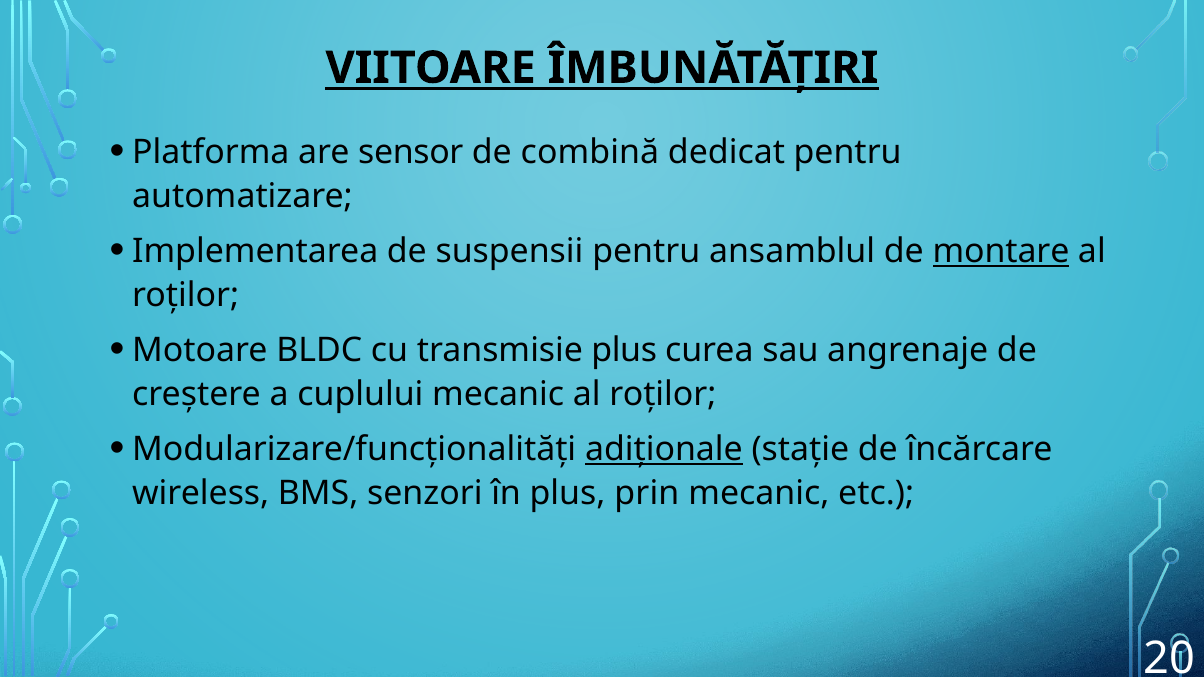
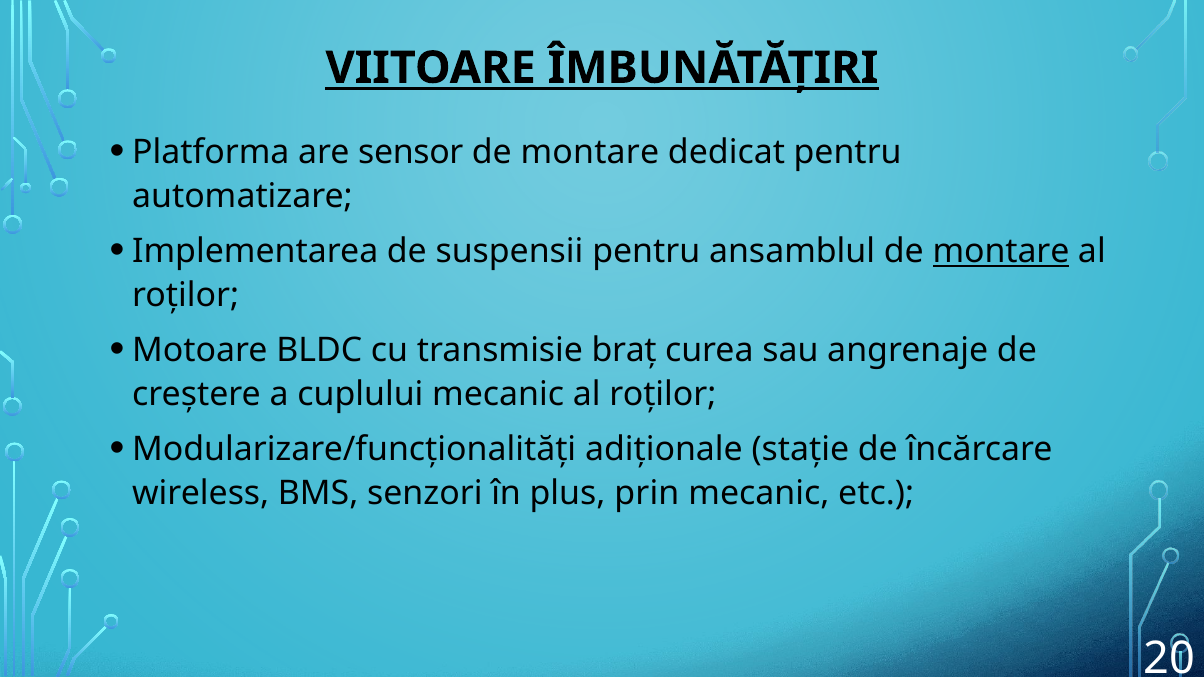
combină: combină -> montare (590, 152)
transmisie plus: plus -> braț (624, 350)
adiționale underline: present -> none (664, 449)
